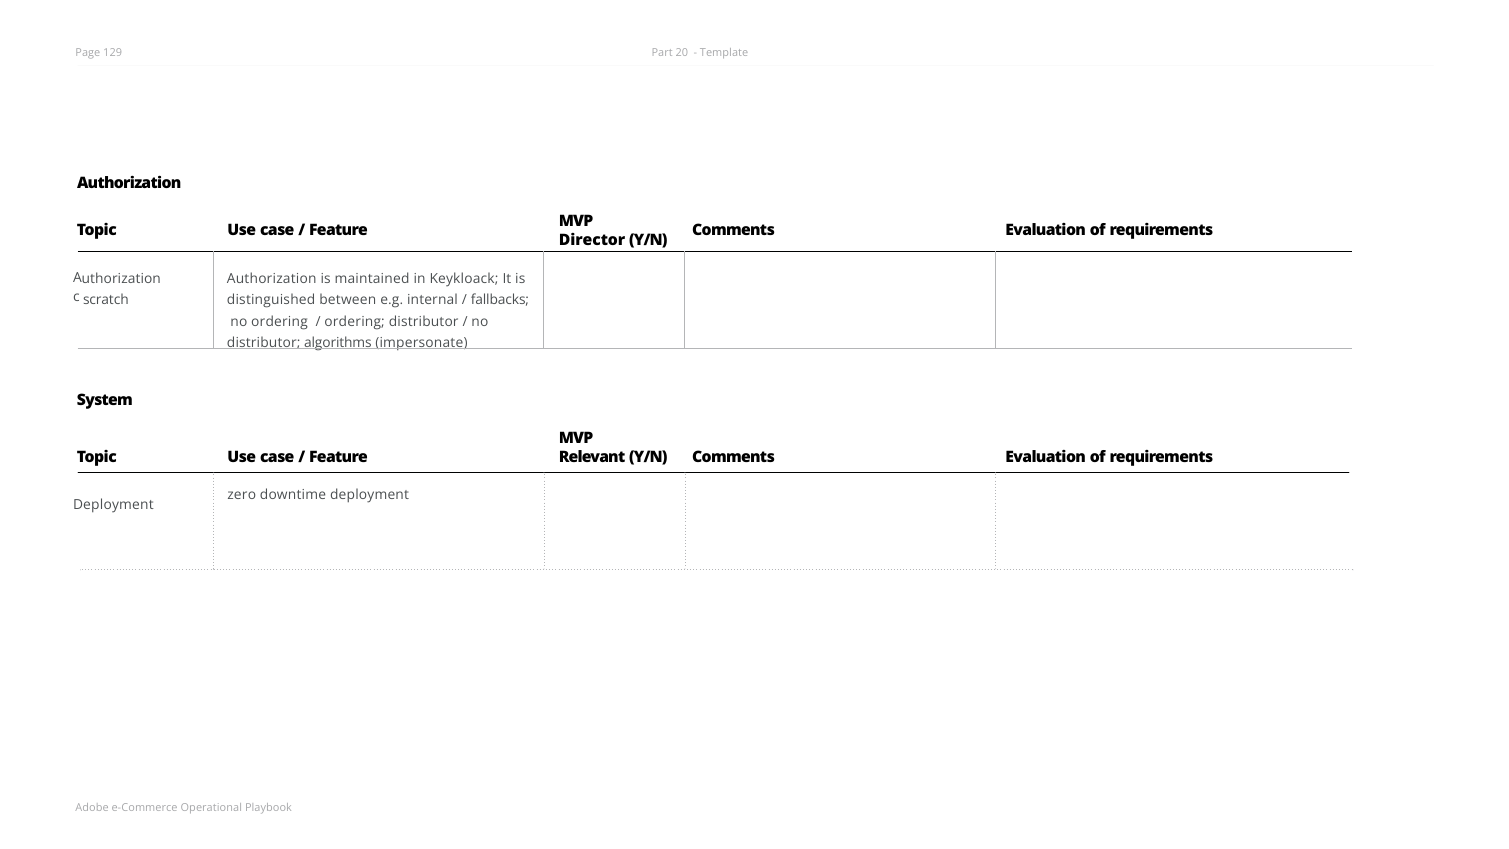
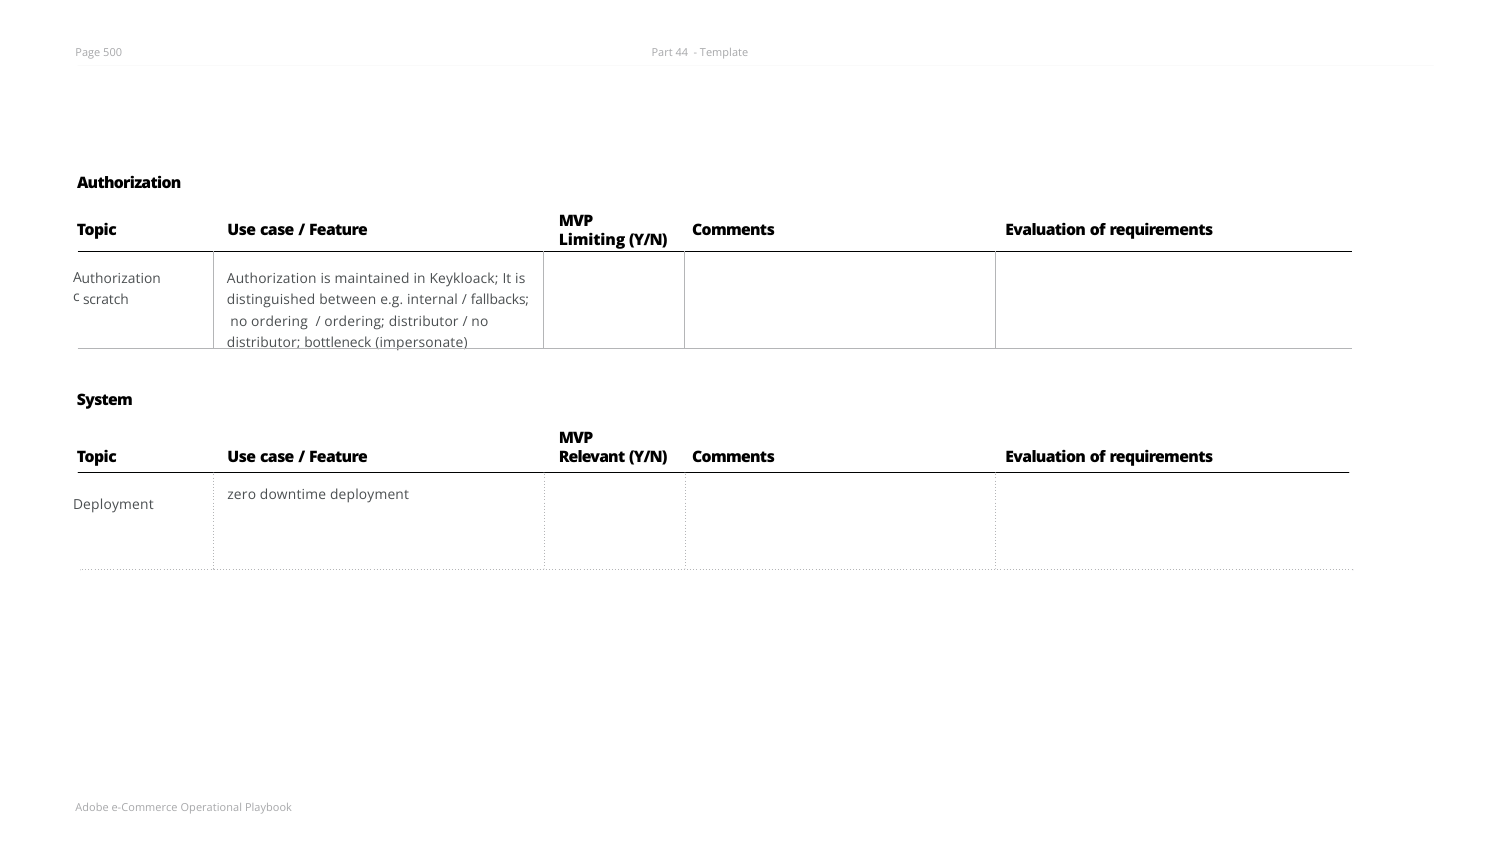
129: 129 -> 500 (113, 53)
20: 20 -> 44 (682, 53)
Director: Director -> Limiting (592, 240)
algorithms: algorithms -> bottleneck (338, 343)
